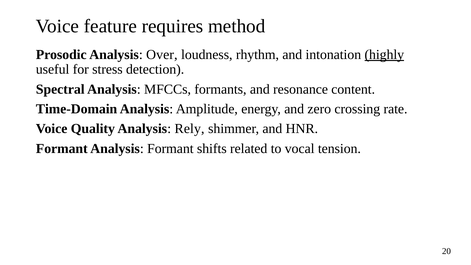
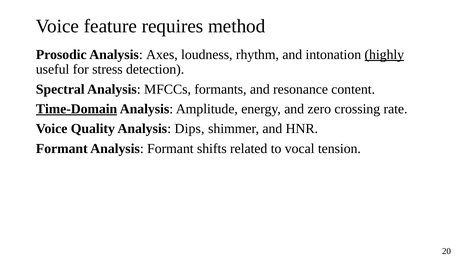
Over: Over -> Axes (162, 55)
Time-Domain underline: none -> present (77, 109)
Rely: Rely -> Dips (190, 129)
